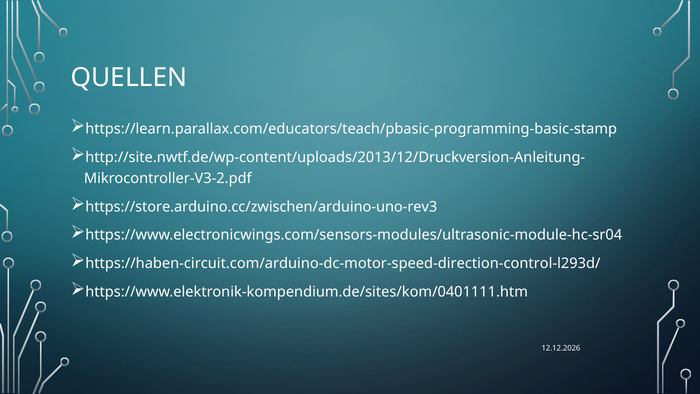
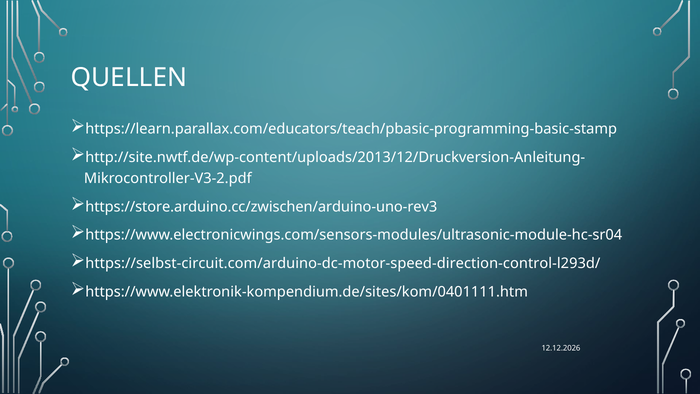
https://haben-circuit.com/arduino-dc-motor-speed-direction-control-l293d/: https://haben-circuit.com/arduino-dc-motor-speed-direction-control-l293d/ -> https://selbst-circuit.com/arduino-dc-motor-speed-direction-control-l293d/ (343, 263)
